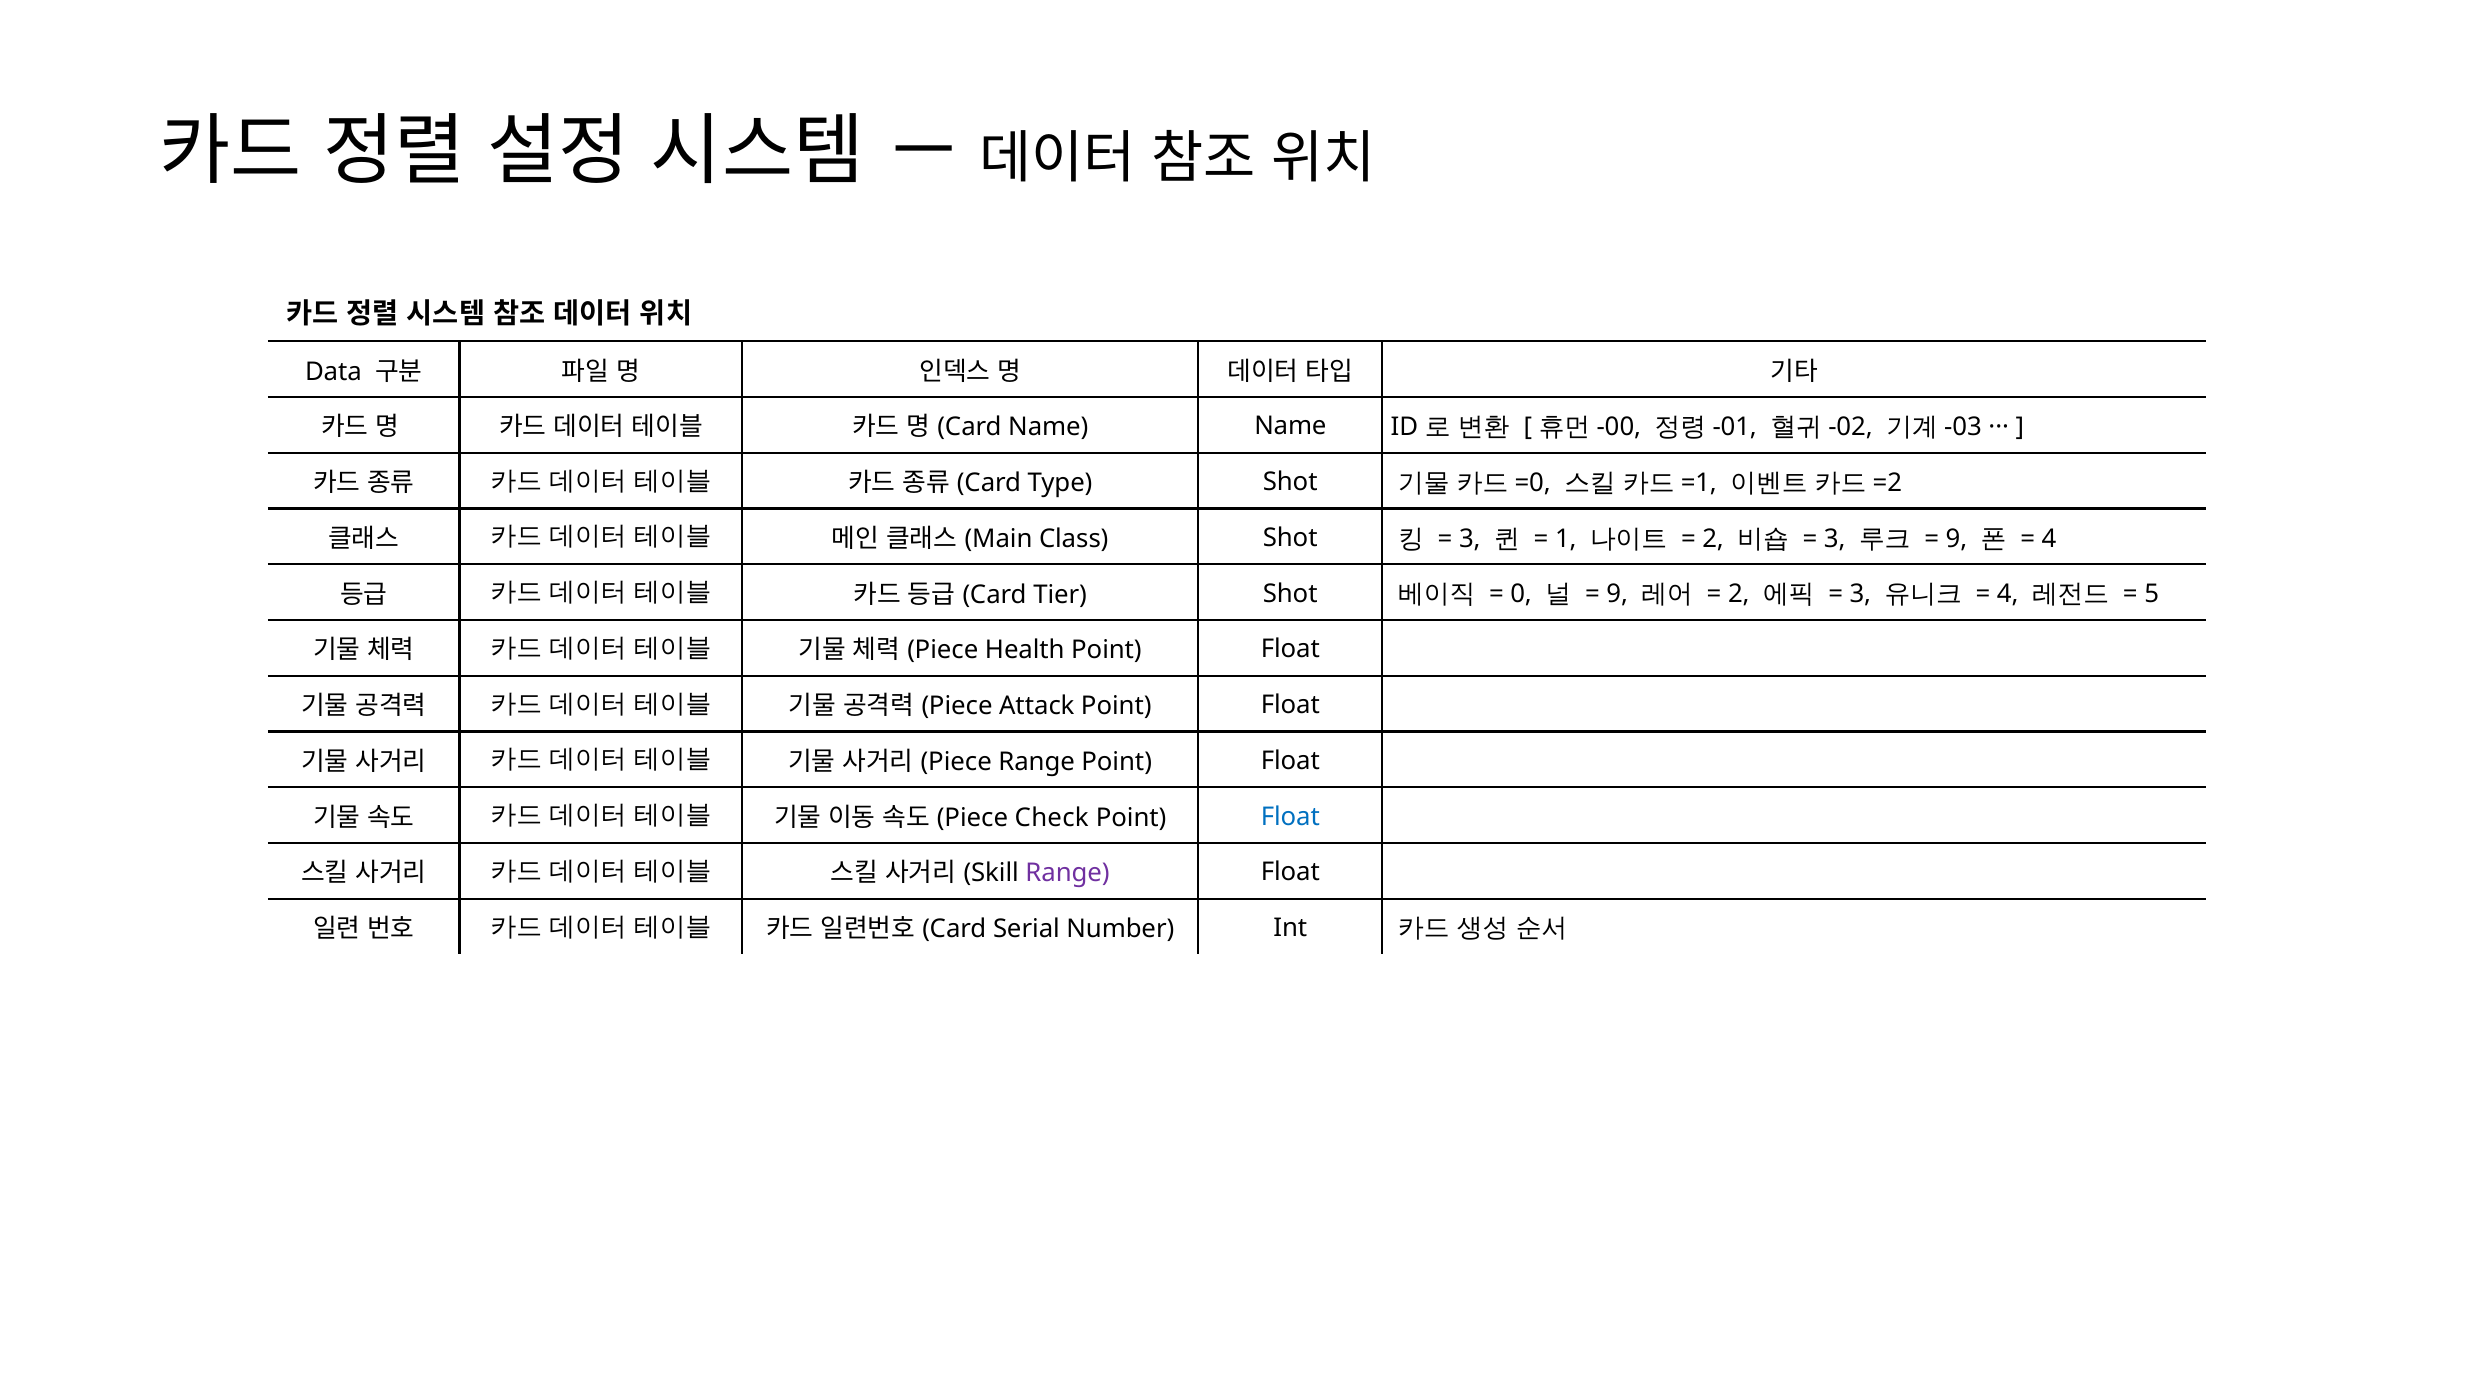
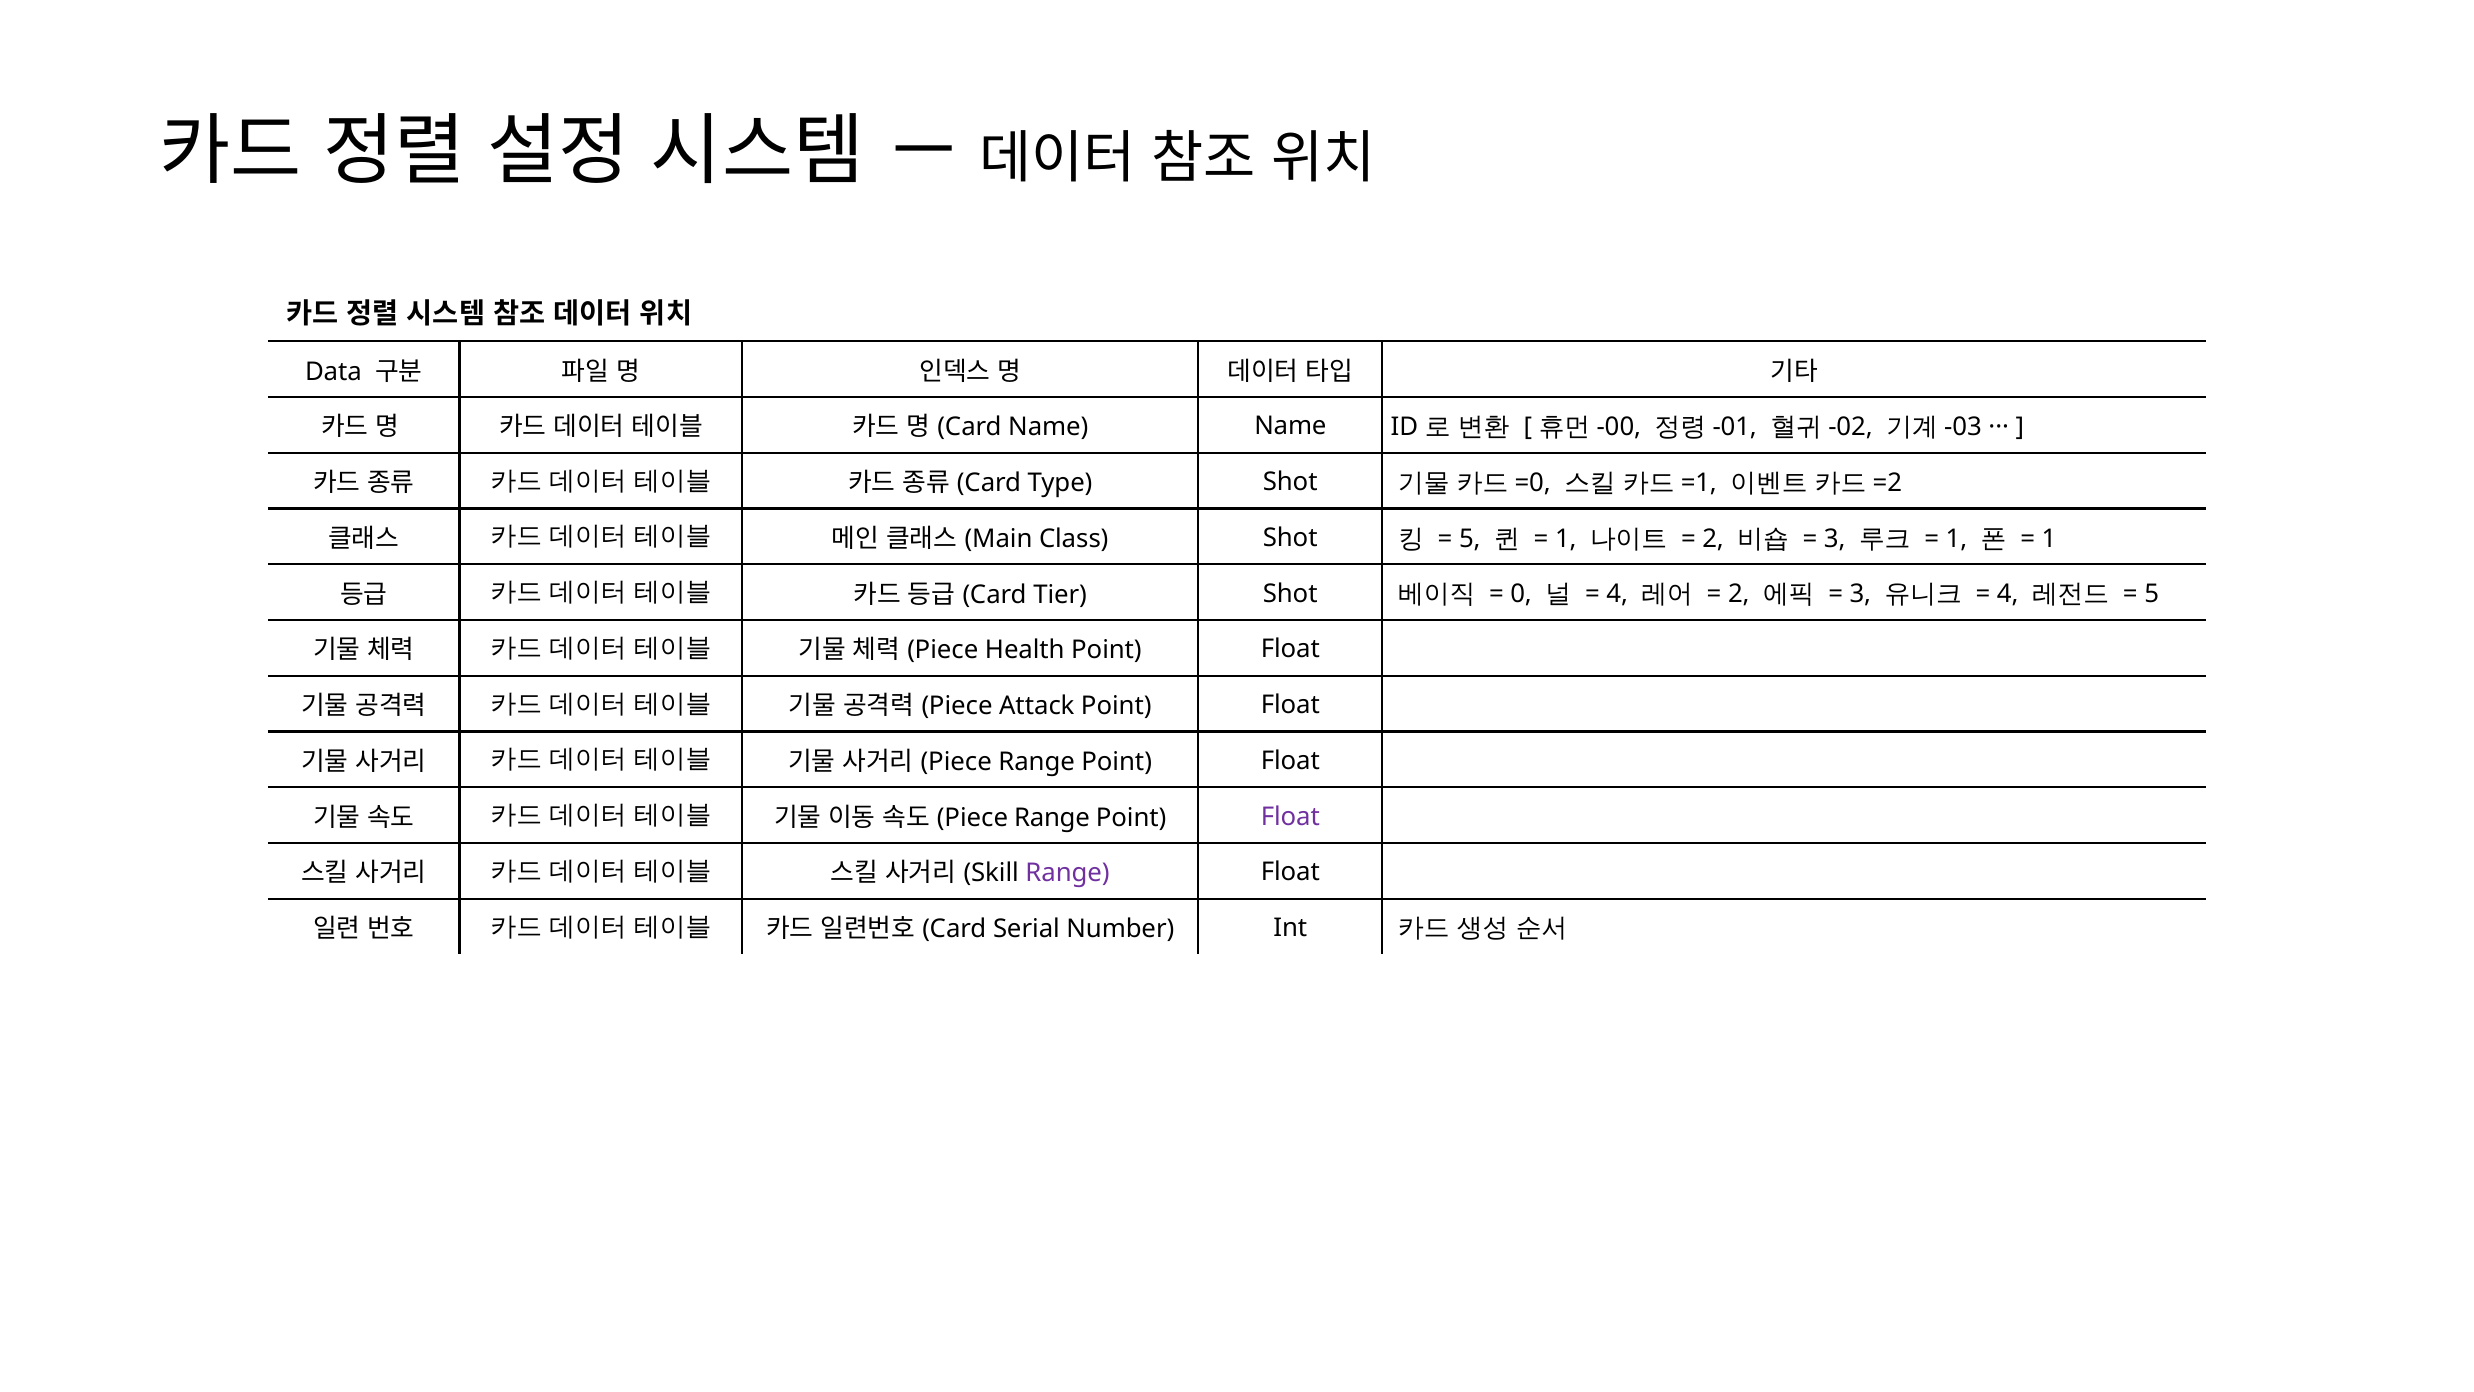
3: 3 -> 5 (1470, 538)
9: 9 -> 1 (1956, 538)
4: 4 -> 1 (2049, 538)
9: 9 -> 4 (1617, 594)
Check: Check -> Range (1052, 817)
Float colour: blue -> purple (1290, 816)
